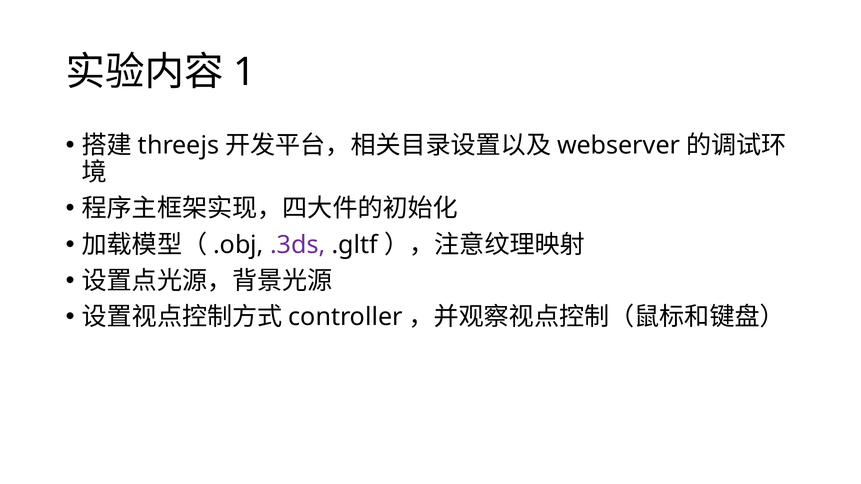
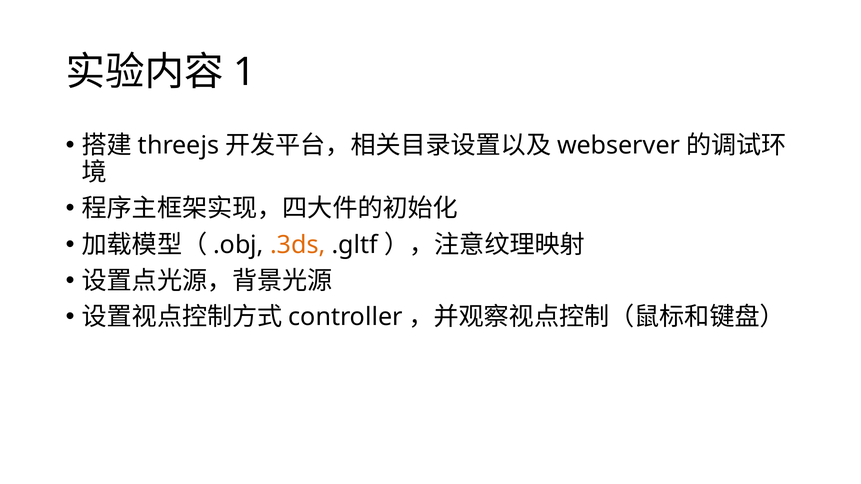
.3ds colour: purple -> orange (298, 245)
